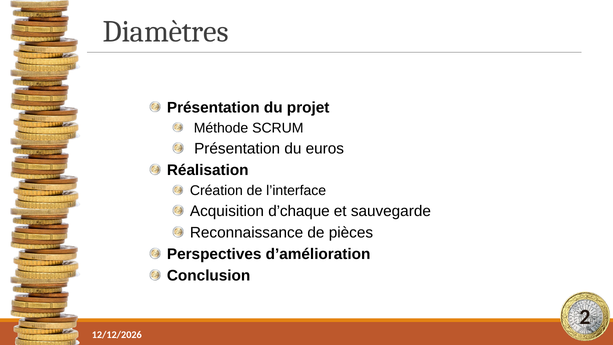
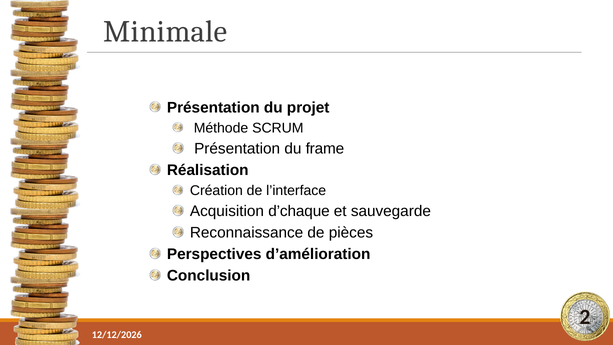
Diamètres: Diamètres -> Minimale (165, 32)
euros: euros -> frame (325, 149)
